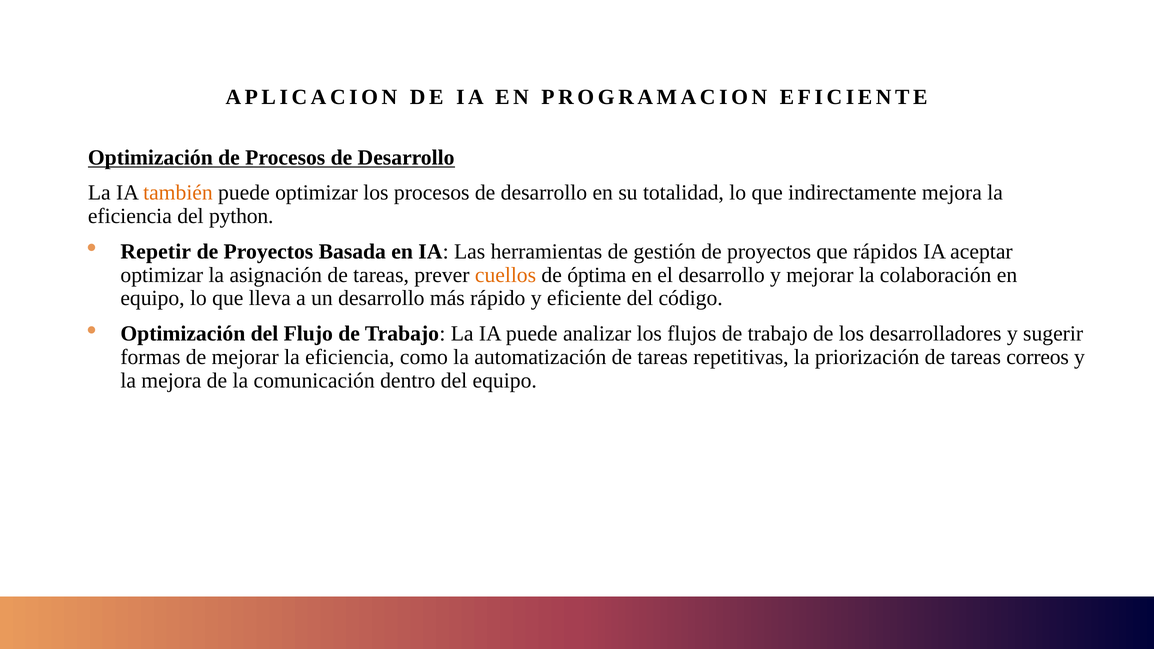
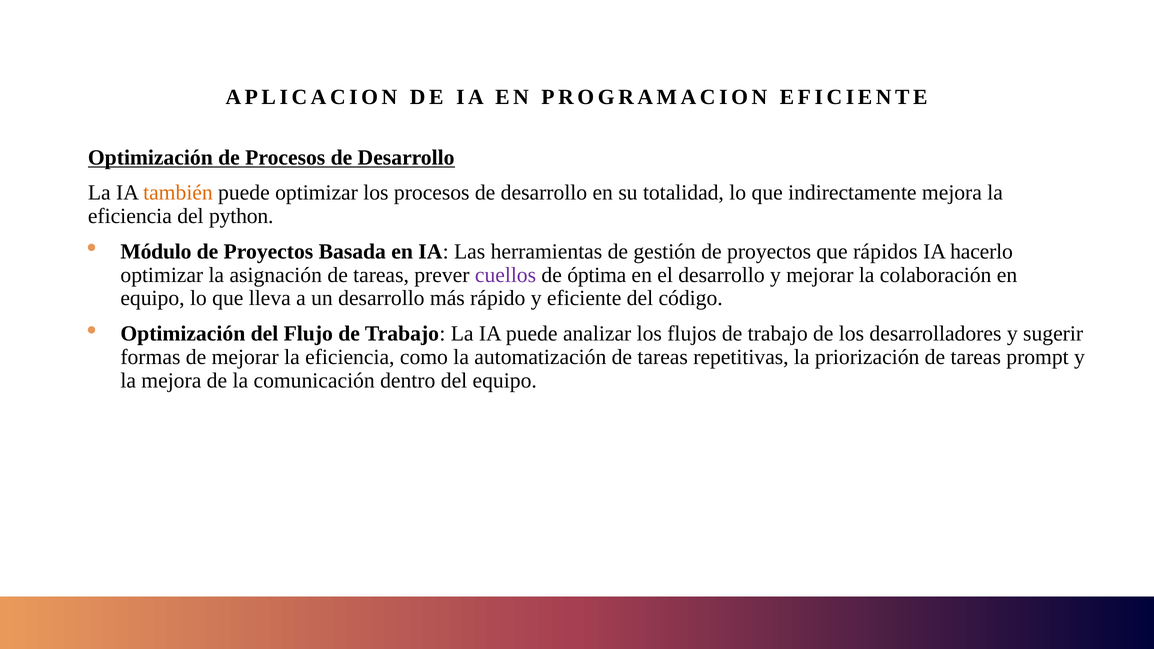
Repetir: Repetir -> Módulo (156, 252)
aceptar: aceptar -> hacerlo (982, 252)
cuellos colour: orange -> purple (506, 275)
correos: correos -> prompt (1038, 357)
